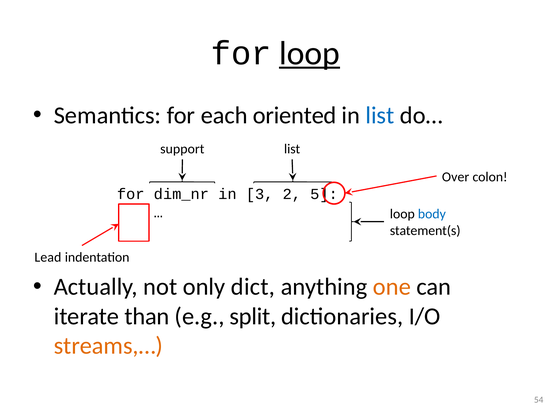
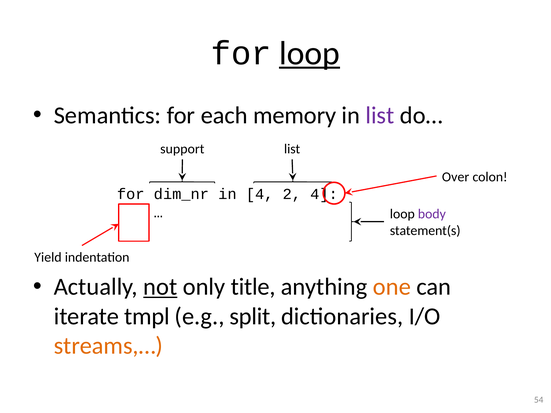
oriented: oriented -> memory (295, 116)
list colour: blue -> purple (380, 116)
in 3: 3 -> 4 (260, 194)
2 5: 5 -> 4 (324, 194)
body colour: blue -> purple (432, 214)
Lead: Lead -> Yield (48, 258)
not underline: none -> present (160, 287)
dict: dict -> title (253, 287)
than: than -> tmpl (147, 316)
